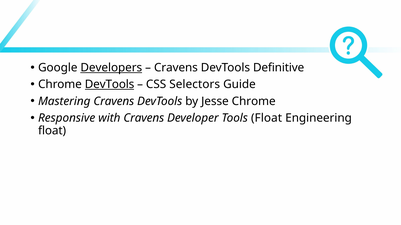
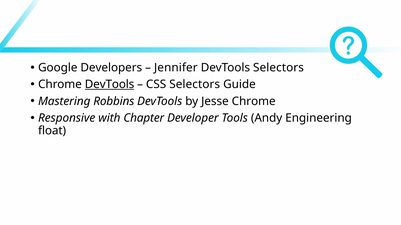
Developers underline: present -> none (111, 68)
Cravens: Cravens -> Jennifer (176, 68)
DevTools Definitive: Definitive -> Selectors (278, 68)
Mastering Cravens: Cravens -> Robbins (114, 101)
with Cravens: Cravens -> Chapter (144, 118)
Tools Float: Float -> Andy (267, 118)
